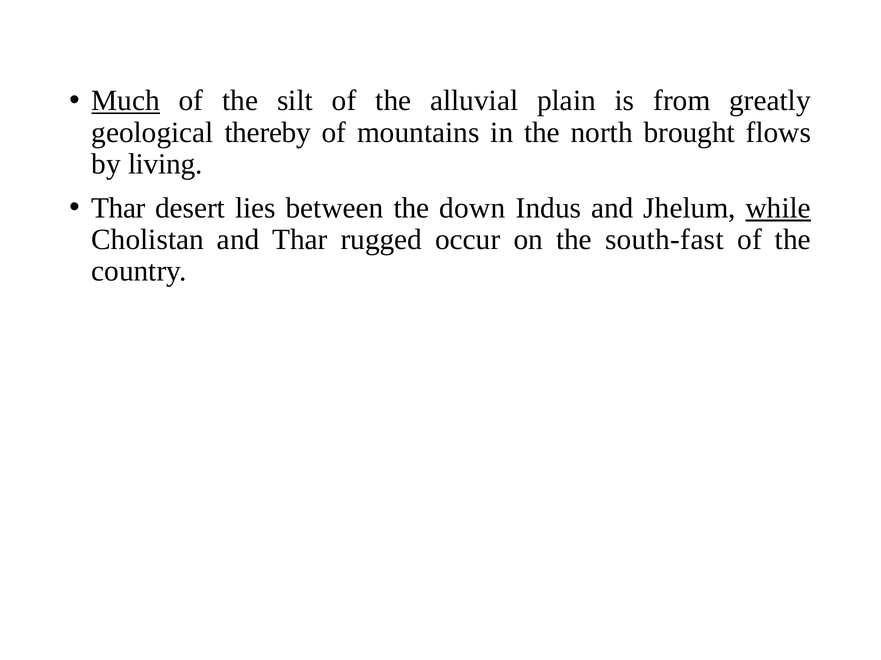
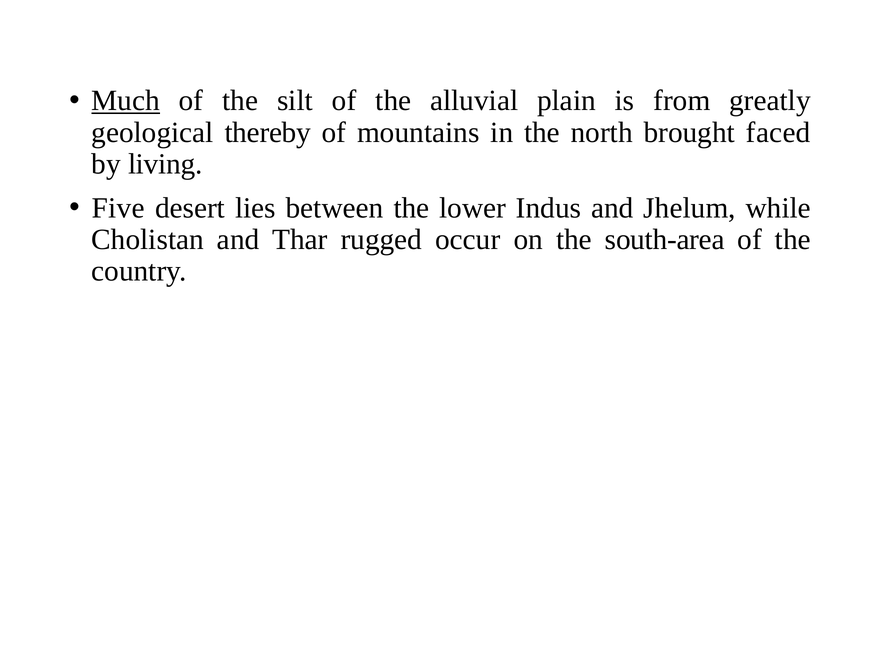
flows: flows -> faced (778, 133)
Thar: Thar -> Five (118, 208)
down: down -> lower (473, 208)
while underline: present -> none (778, 208)
south-fast: south-fast -> south-area (665, 240)
